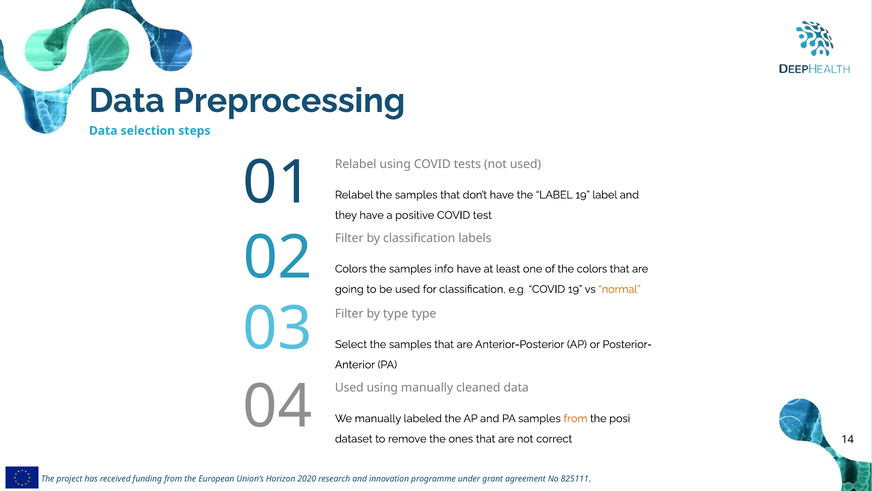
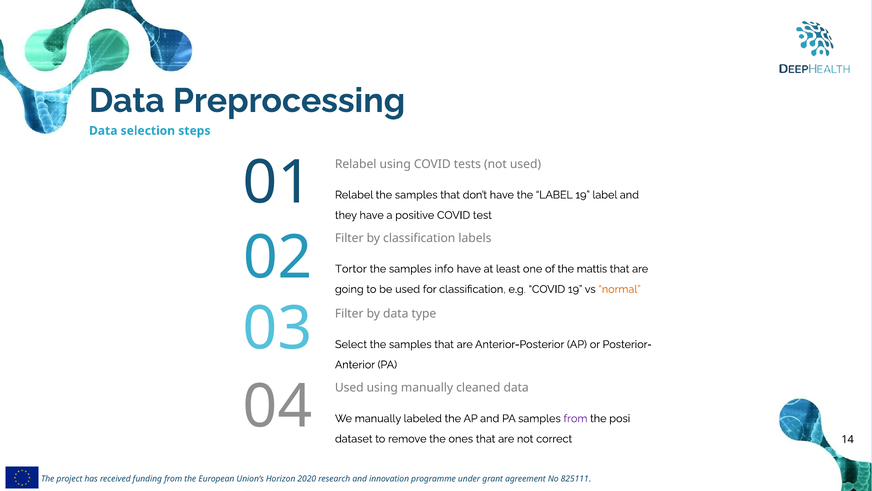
Colors: Colors -> Tortor (351, 269)
the colors: colors -> mattis (592, 269)
by type: type -> data (396, 313)
from colour: orange -> purple (575, 418)
